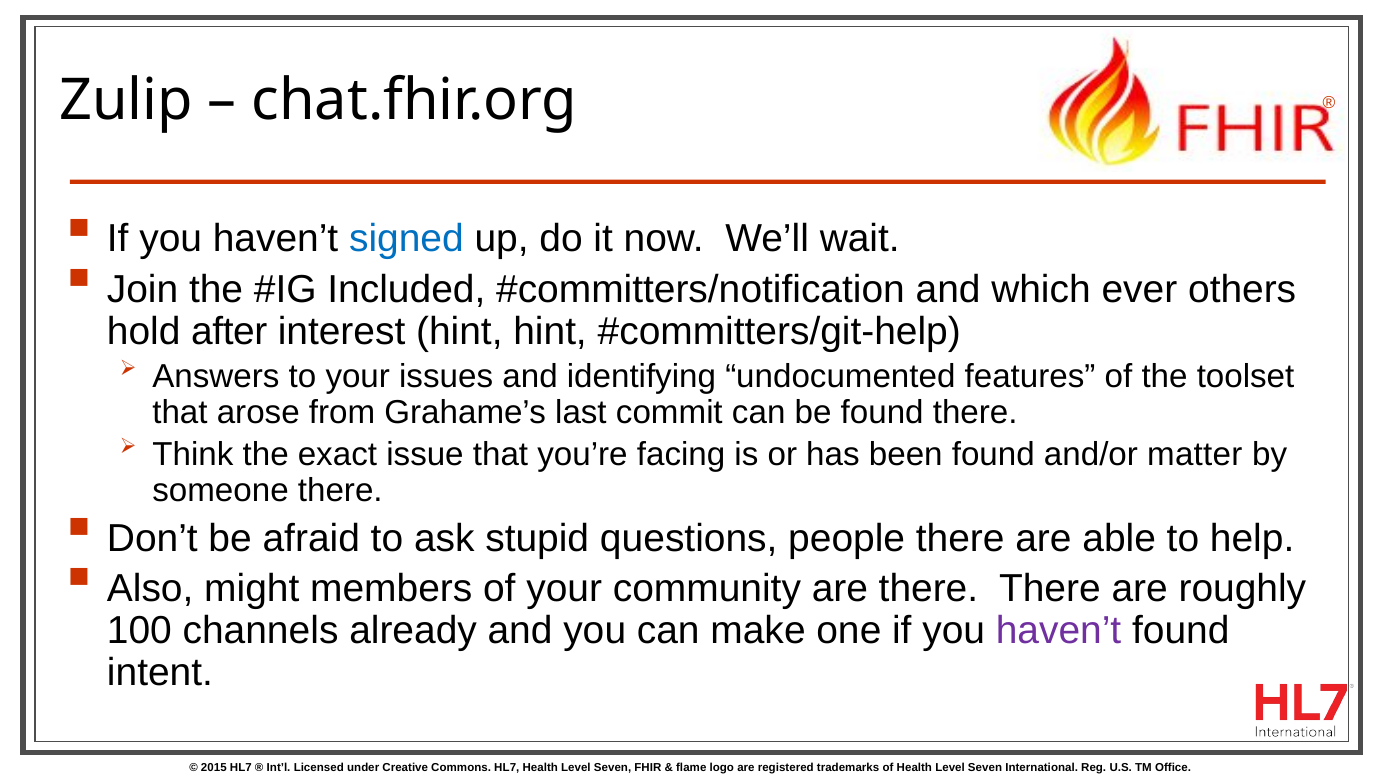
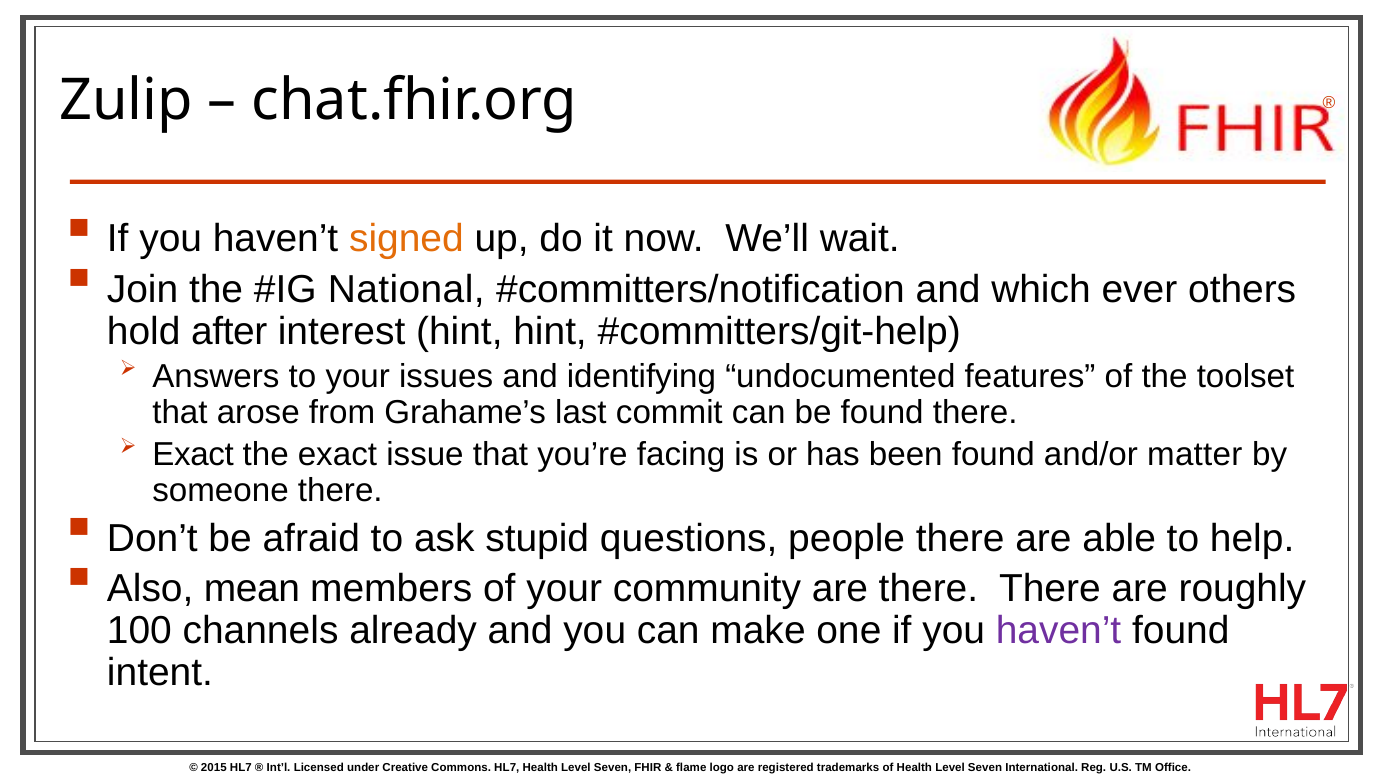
signed colour: blue -> orange (406, 239)
Included: Included -> National (406, 289)
Think: Think -> Exact (193, 454)
might: might -> mean (252, 588)
